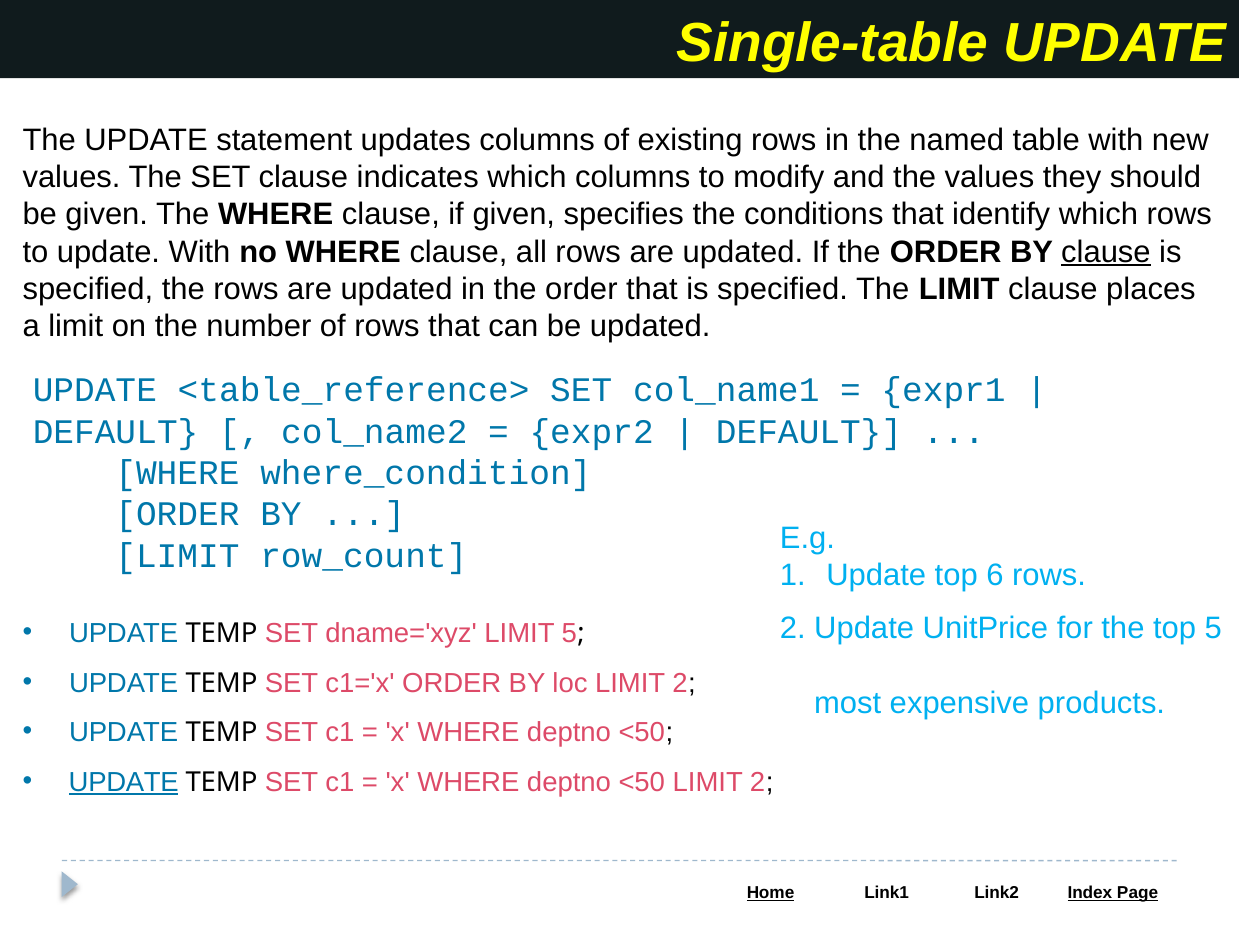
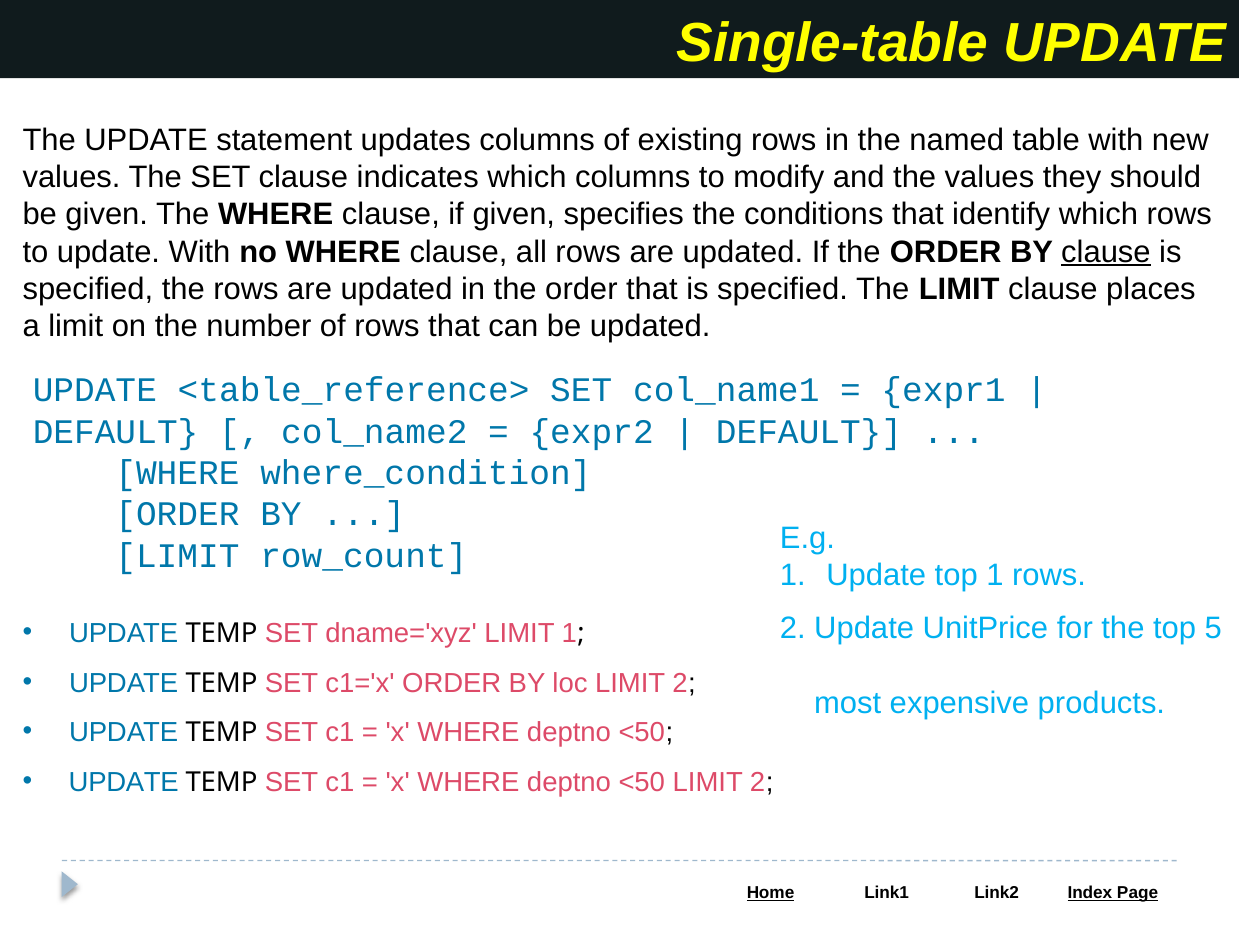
top 6: 6 -> 1 (995, 575)
LIMIT 5: 5 -> 1 (569, 634)
UPDATE underline: present -> none (124, 782)
